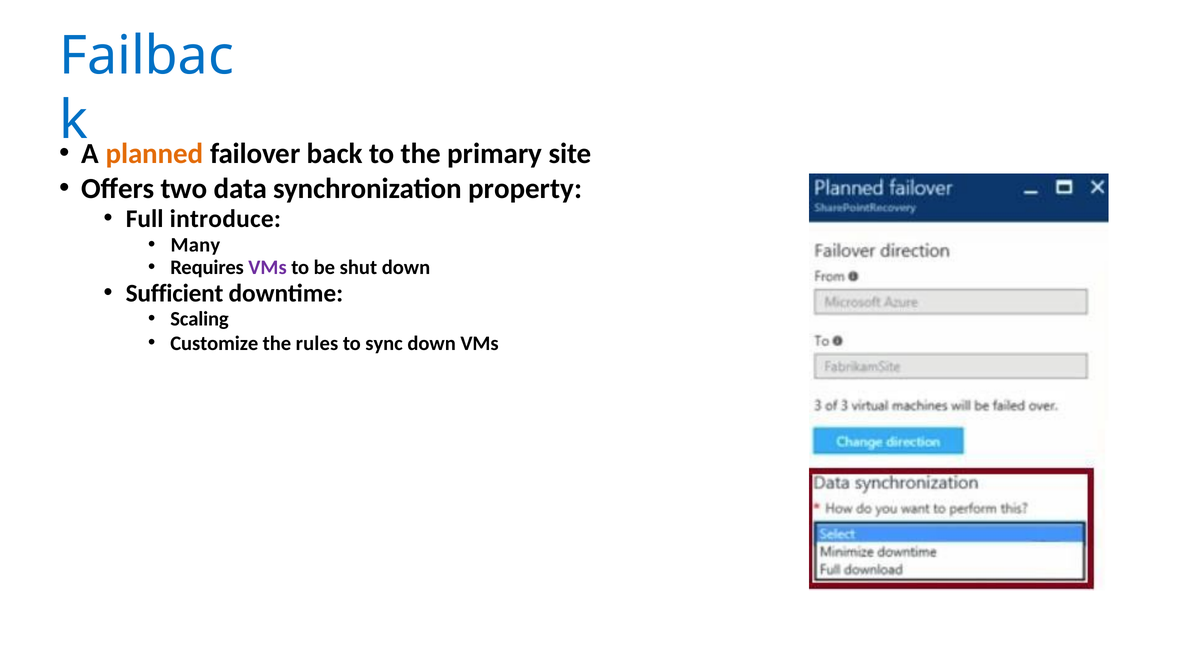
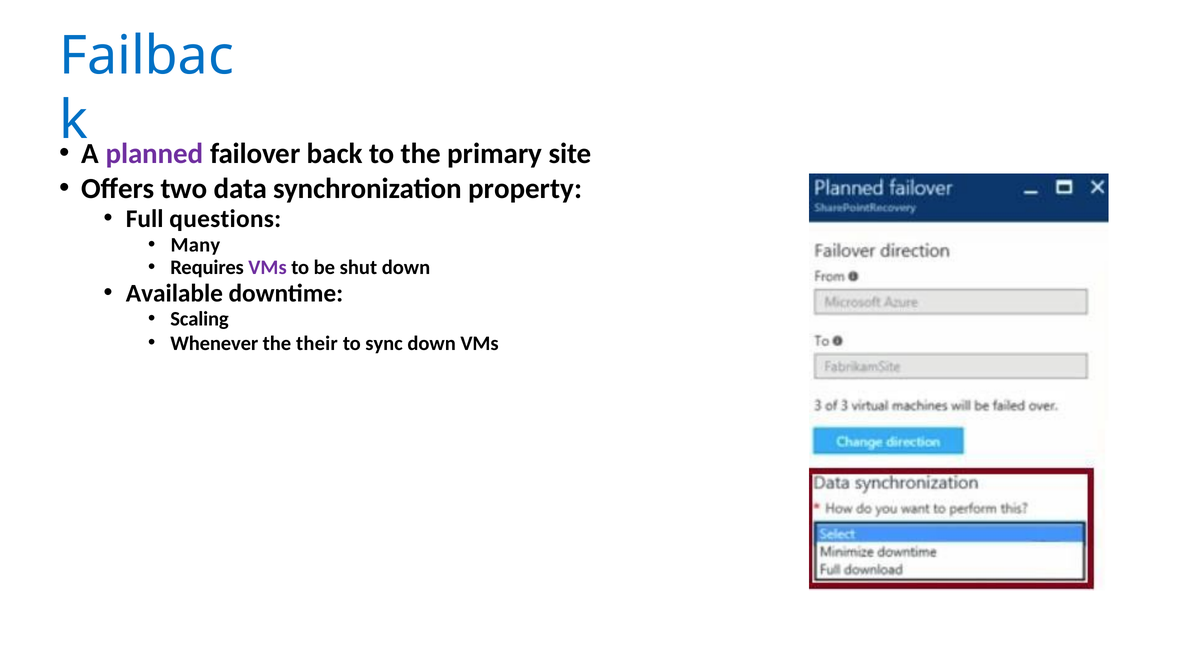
planned colour: orange -> purple (155, 154)
introduce: introduce -> questions (225, 219)
Sufficient: Sufficient -> Available (174, 293)
Customize: Customize -> Whenever (214, 343)
rules: rules -> their (317, 343)
